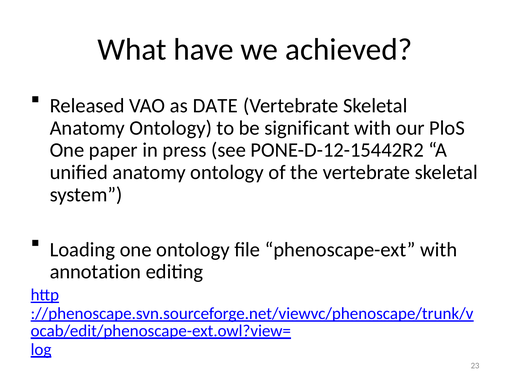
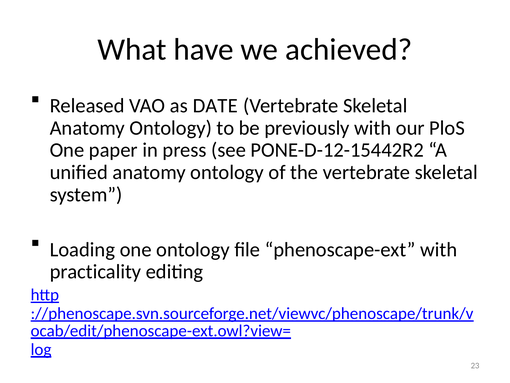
significant: significant -> previously (307, 128)
annotation: annotation -> practicality (95, 271)
